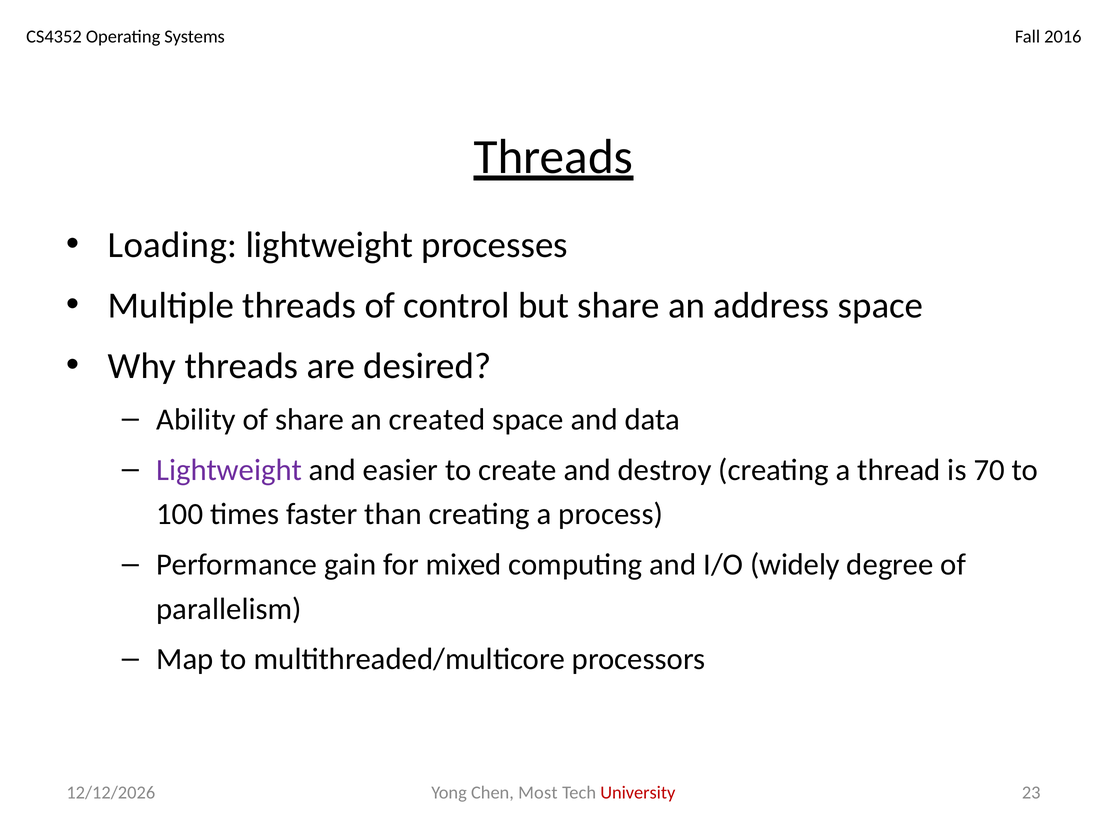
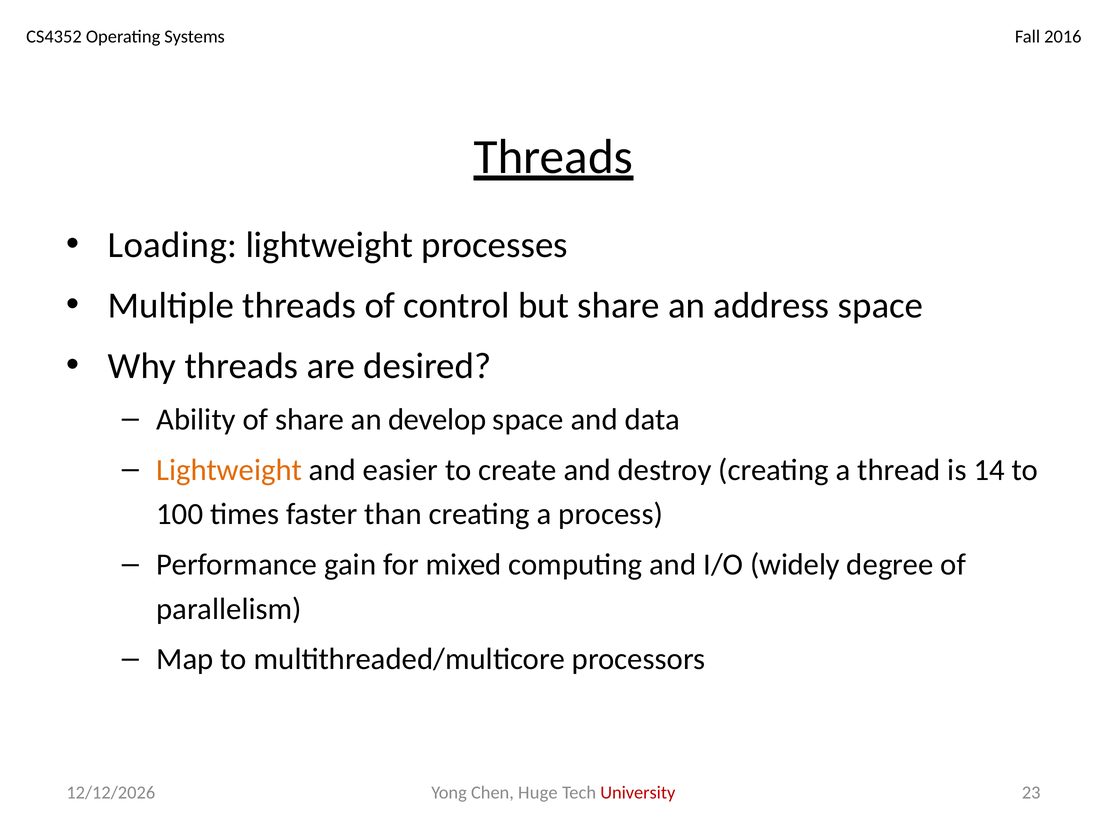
created: created -> develop (437, 420)
Lightweight colour: purple -> orange (229, 470)
70: 70 -> 14 (989, 470)
Most: Most -> Huge (538, 793)
